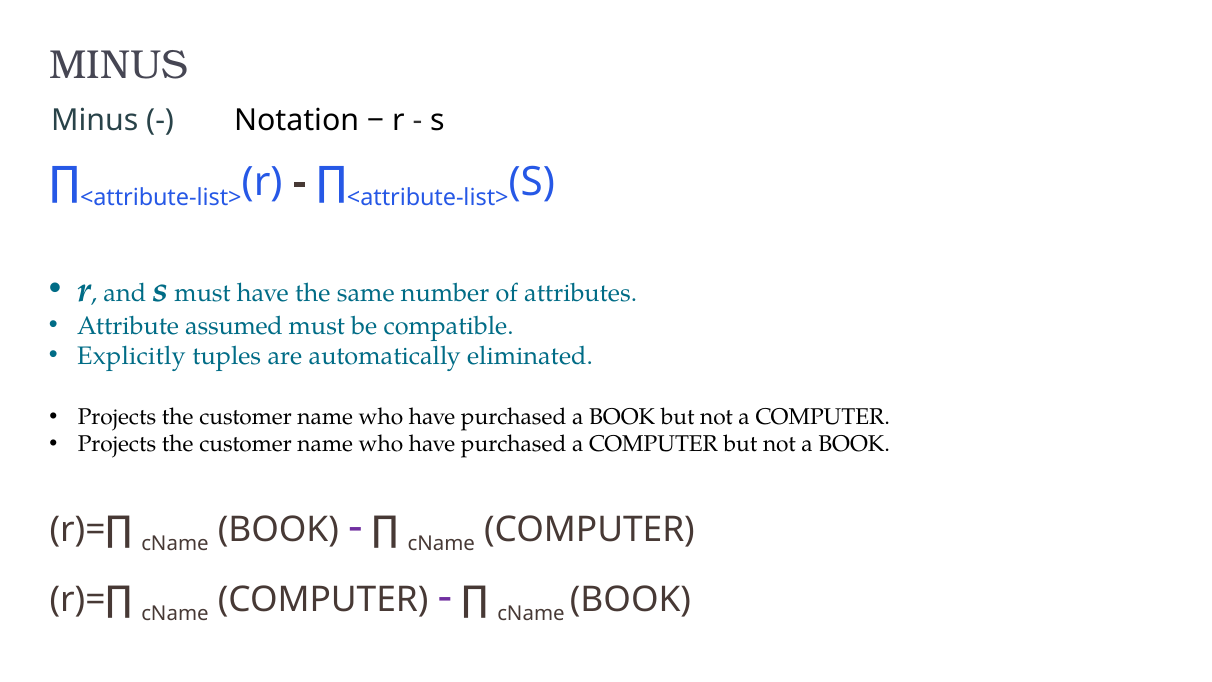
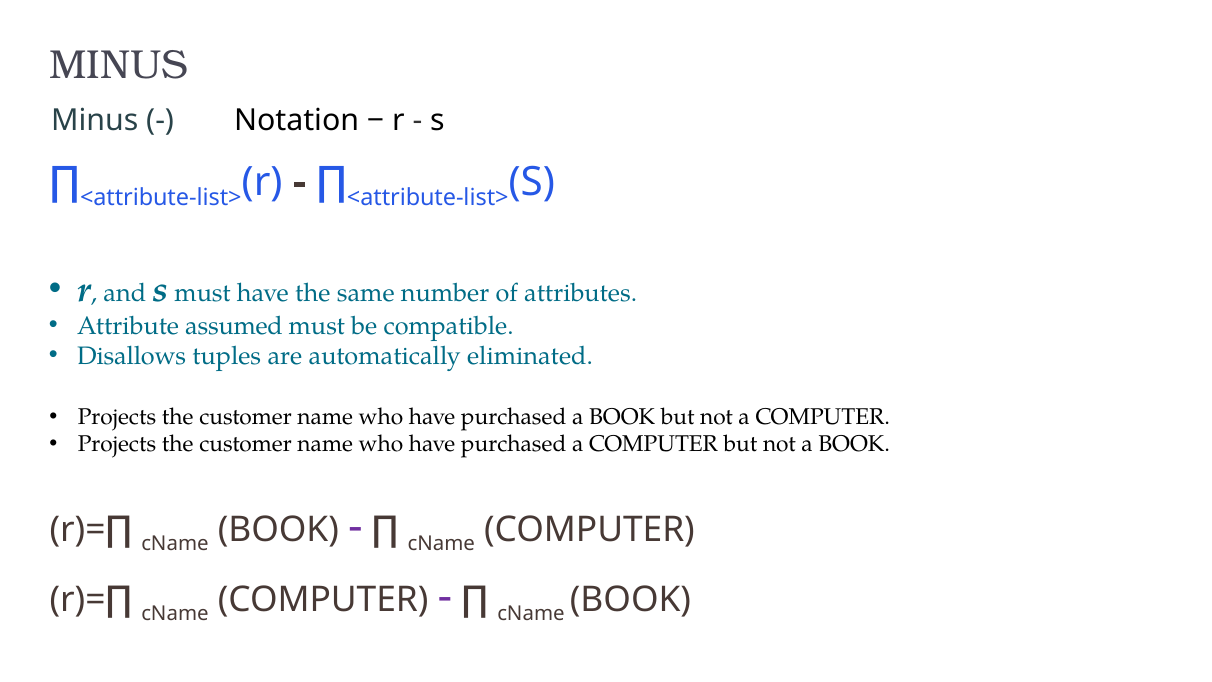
Explicitly: Explicitly -> Disallows (132, 356)
